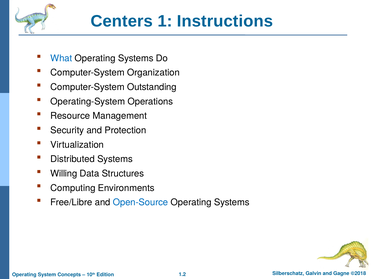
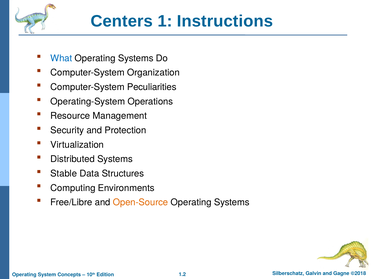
Outstanding: Outstanding -> Peculiarities (152, 87)
Willing: Willing -> Stable (64, 174)
Open-Source colour: blue -> orange (141, 202)
